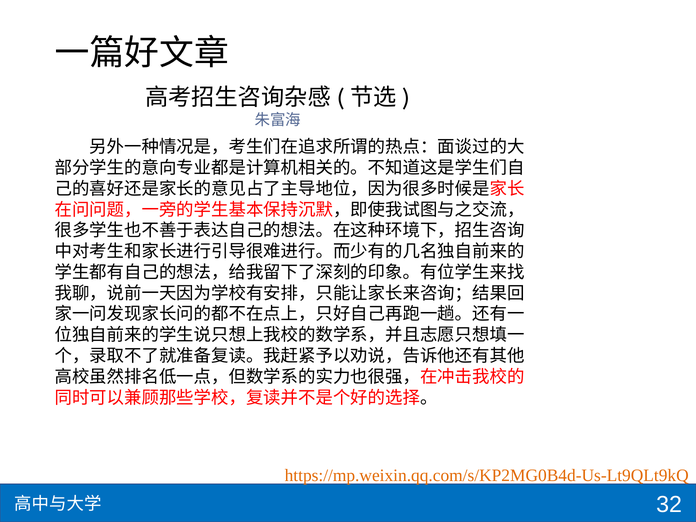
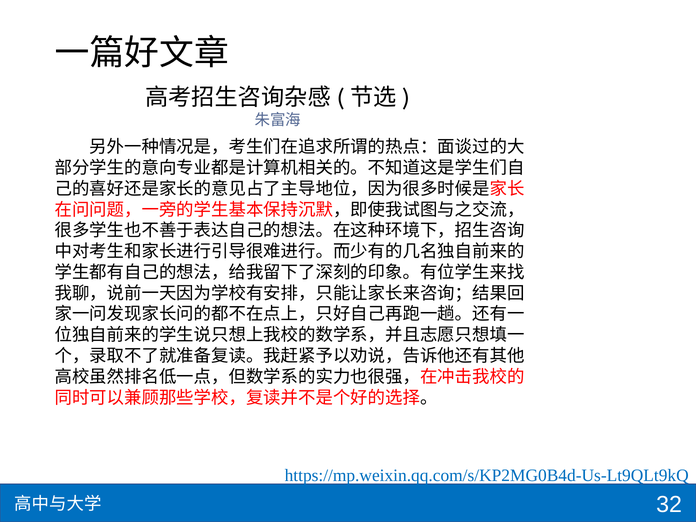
https://mp.weixin.qq.com/s/KP2MG0B4d-Us-Lt9QLt9kQ colour: orange -> blue (487, 475)
